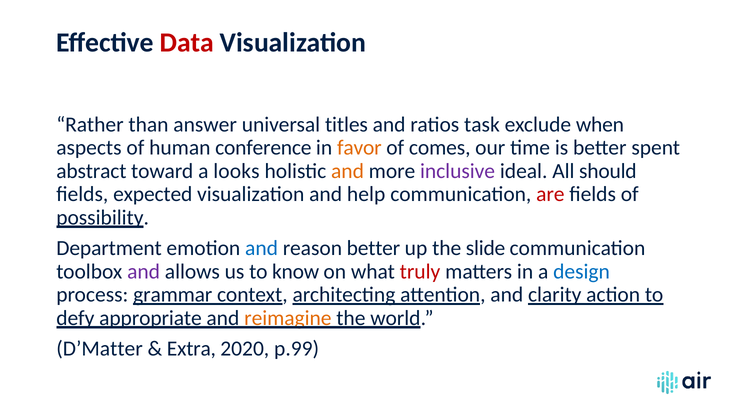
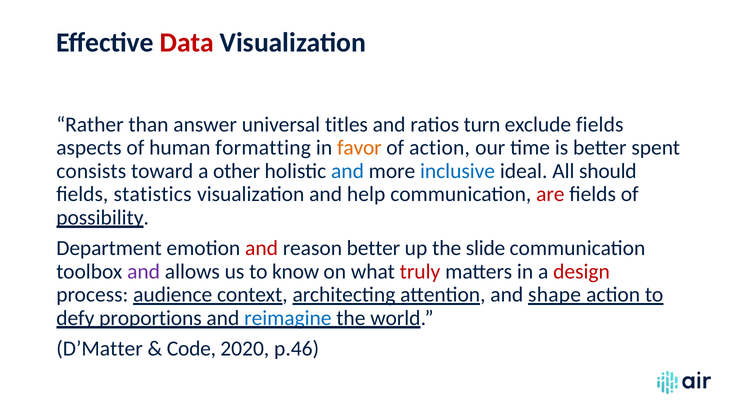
task: task -> turn (482, 125)
exclude when: when -> fields (600, 125)
conference: conference -> formatting (263, 148)
of comes: comes -> action (440, 148)
abstract: abstract -> consists (91, 171)
looks: looks -> other (237, 171)
and colour: orange -> blue (347, 171)
inclusive colour: purple -> blue (458, 171)
expected: expected -> statistics (153, 194)
and colour: blue -> red (262, 248)
design colour: blue -> red (582, 272)
grammar: grammar -> audience (173, 295)
clarity: clarity -> shape (555, 295)
appropriate: appropriate -> proportions (150, 318)
reimagine colour: orange -> blue (288, 318)
Extra: Extra -> Code (191, 349)
p.99: p.99 -> p.46 (297, 349)
